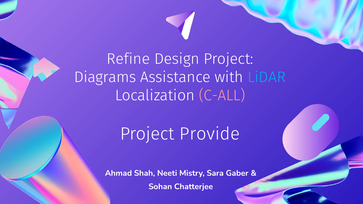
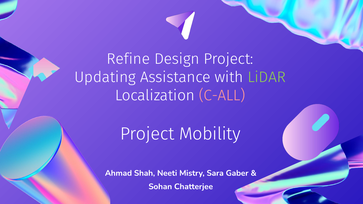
Diagrams: Diagrams -> Updating (105, 77)
LiDAR colour: light blue -> light green (267, 77)
Provide: Provide -> Mobility (210, 134)
